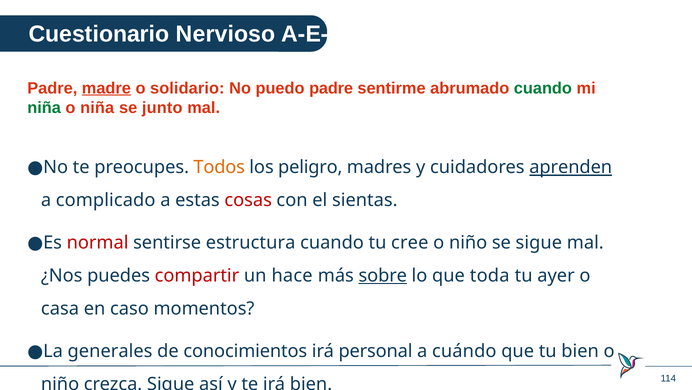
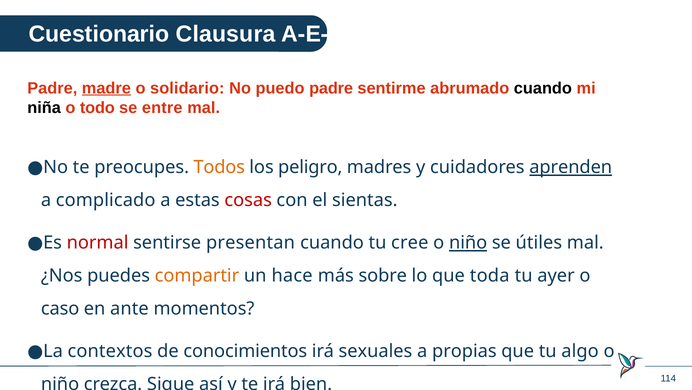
Nervioso: Nervioso -> Clausura (226, 34)
cuando colour: green -> black (543, 88)
niña colour: green -> black (44, 108)
o niña: niña -> todo (97, 108)
junto: junto -> entre (162, 108)
estructura: estructura -> presentan (251, 242)
niño underline: none -> present (468, 242)
se sigue: sigue -> útiles (539, 242)
compartir colour: red -> orange (197, 275)
sobre underline: present -> none (383, 275)
casa: casa -> caso (60, 308)
caso: caso -> ante (129, 308)
generales: generales -> contextos (110, 351)
personal: personal -> sexuales (375, 351)
cuándo: cuándo -> propias (464, 351)
tu bien: bien -> algo (580, 351)
